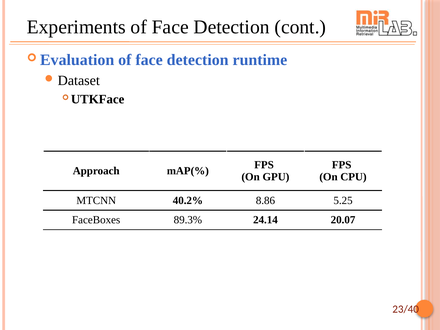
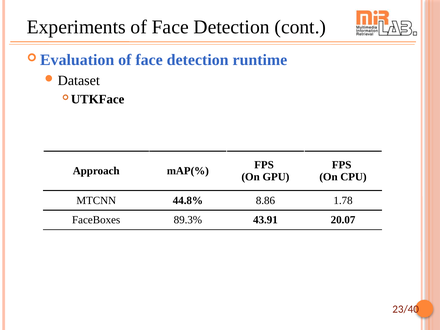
40.2%: 40.2% -> 44.8% (188, 200)
5.25: 5.25 -> 1.78 (343, 200)
24.14: 24.14 -> 43.91 (265, 220)
